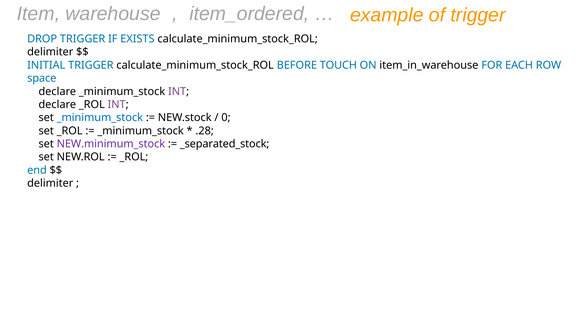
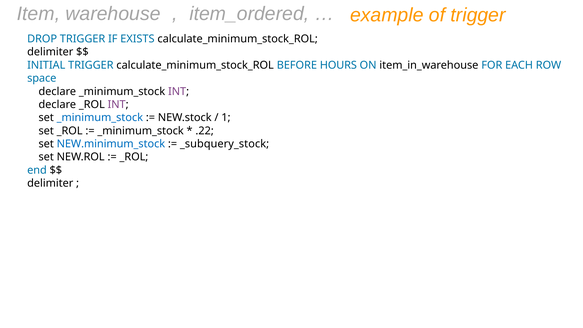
TOUCH: TOUCH -> HOURS (338, 65)
0: 0 -> 1 (226, 118)
.28: .28 -> .22 (205, 131)
NEW.minimum_stock colour: purple -> blue (111, 144)
_separated_stock: _separated_stock -> _subquery_stock (225, 144)
